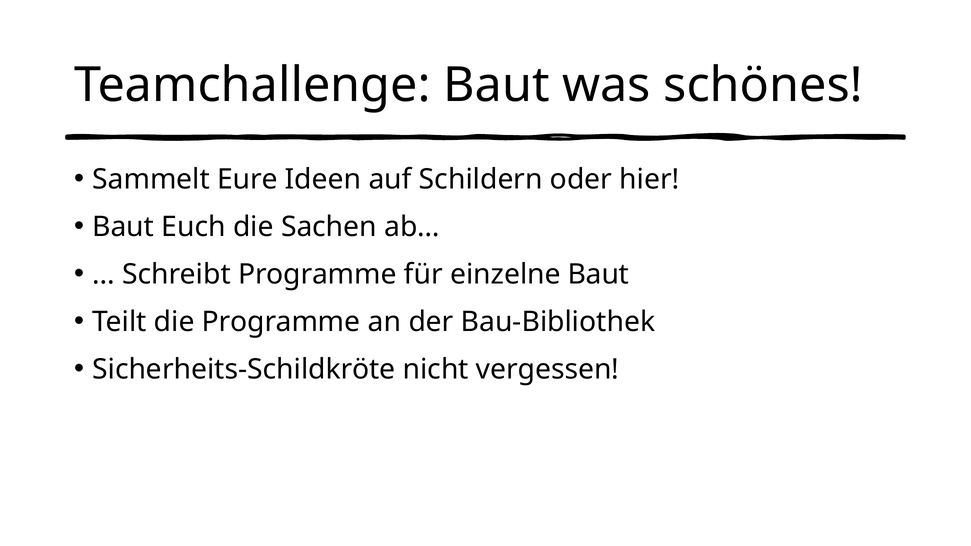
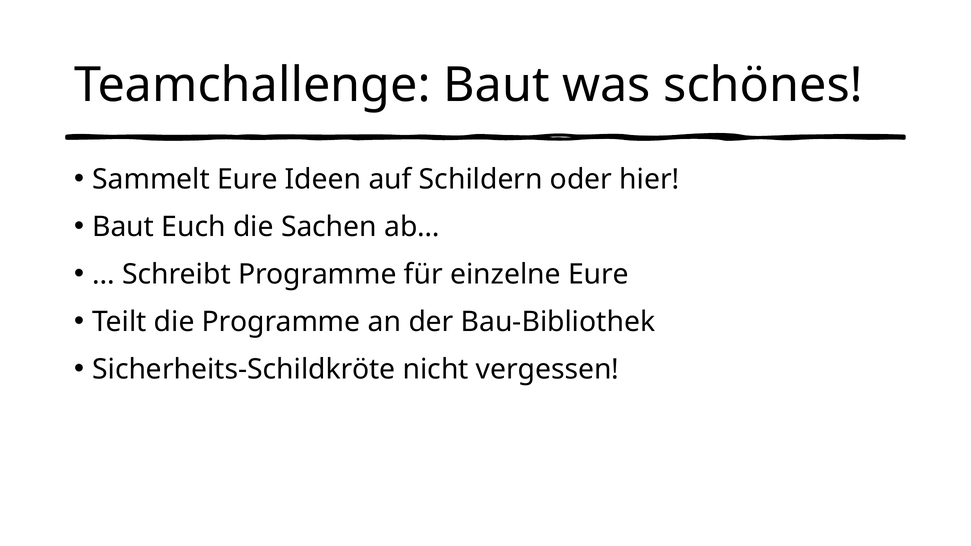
einzelne Baut: Baut -> Eure (598, 275)
